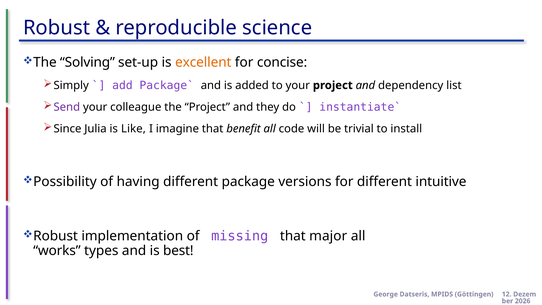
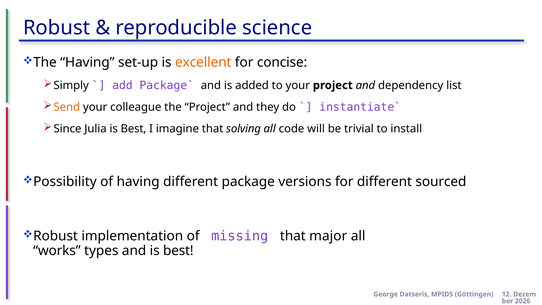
The Solving: Solving -> Having (87, 62)
Send colour: purple -> orange (67, 107)
Julia is Like: Like -> Best (134, 129)
benefit: benefit -> solving (244, 129)
intuitive: intuitive -> sourced (441, 182)
